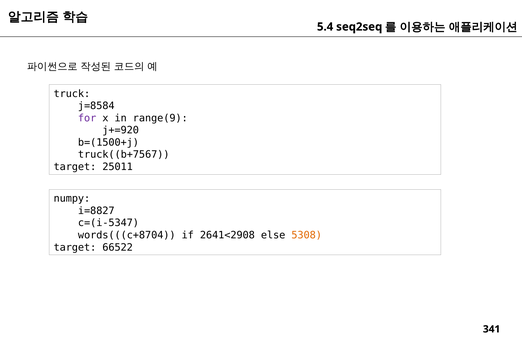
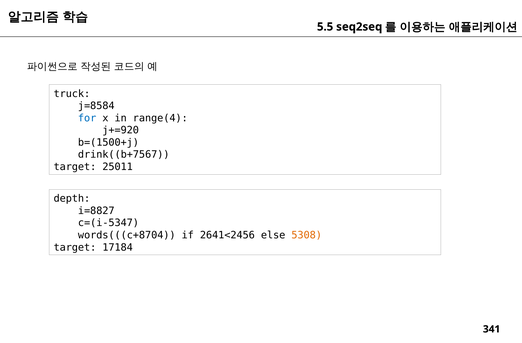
5.4: 5.4 -> 5.5 (325, 27)
for colour: purple -> blue (87, 118)
range(9: range(9 -> range(4 (160, 118)
truck((b+7567: truck((b+7567 -> drink((b+7567 (124, 155)
numpy: numpy -> depth (72, 199)
2641<2908: 2641<2908 -> 2641<2456 (227, 235)
66522: 66522 -> 17184 (118, 247)
